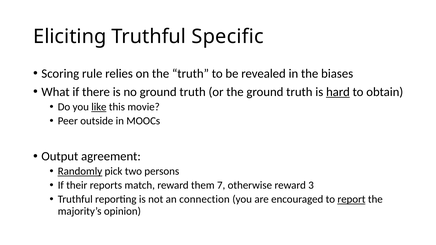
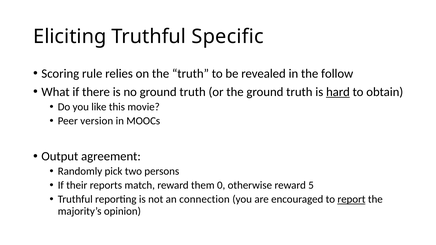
biases: biases -> follow (337, 74)
like underline: present -> none (99, 107)
outside: outside -> version (97, 121)
Randomly underline: present -> none (80, 172)
7: 7 -> 0 (221, 186)
3: 3 -> 5 (311, 186)
